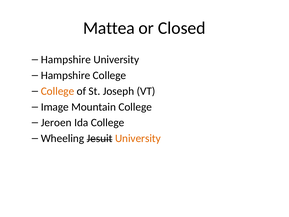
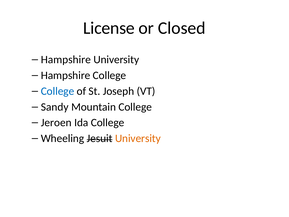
Mattea: Mattea -> License (109, 28)
College colour: orange -> blue (58, 91)
Image: Image -> Sandy (55, 107)
